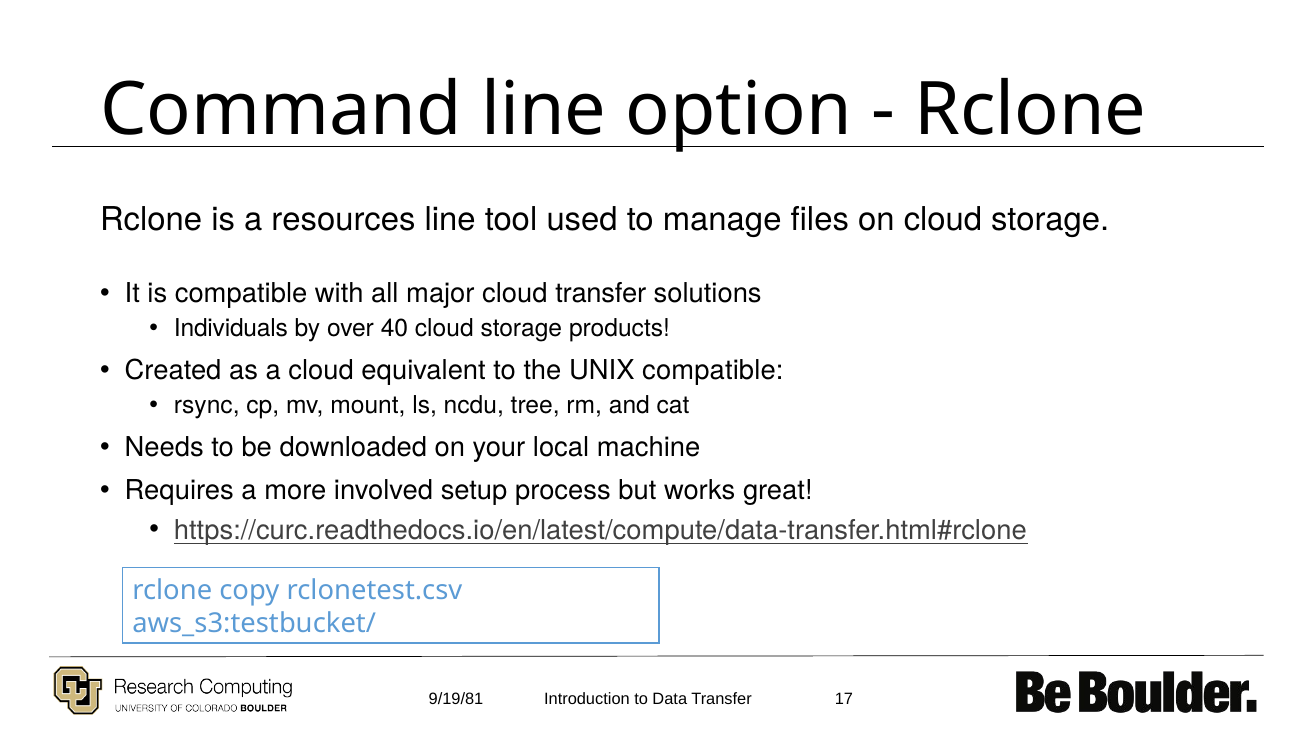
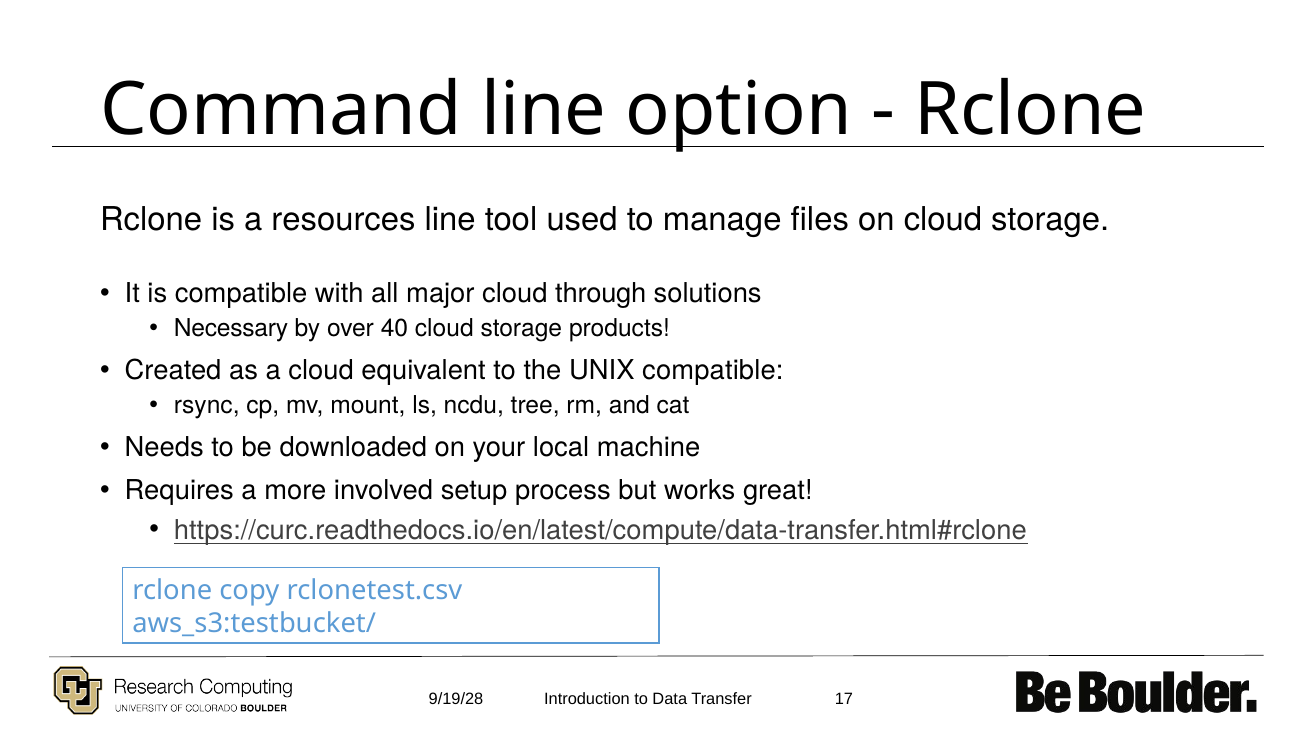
cloud transfer: transfer -> through (601, 294)
Individuals: Individuals -> Necessary (231, 329)
9/19/81: 9/19/81 -> 9/19/28 (456, 699)
